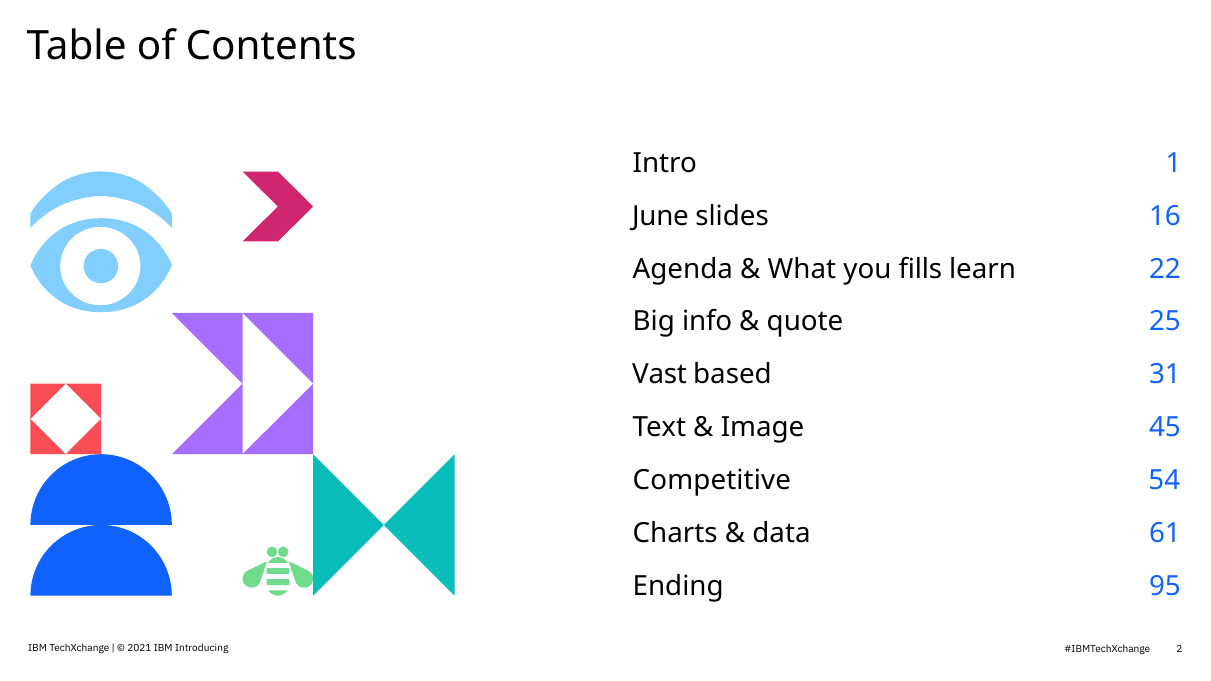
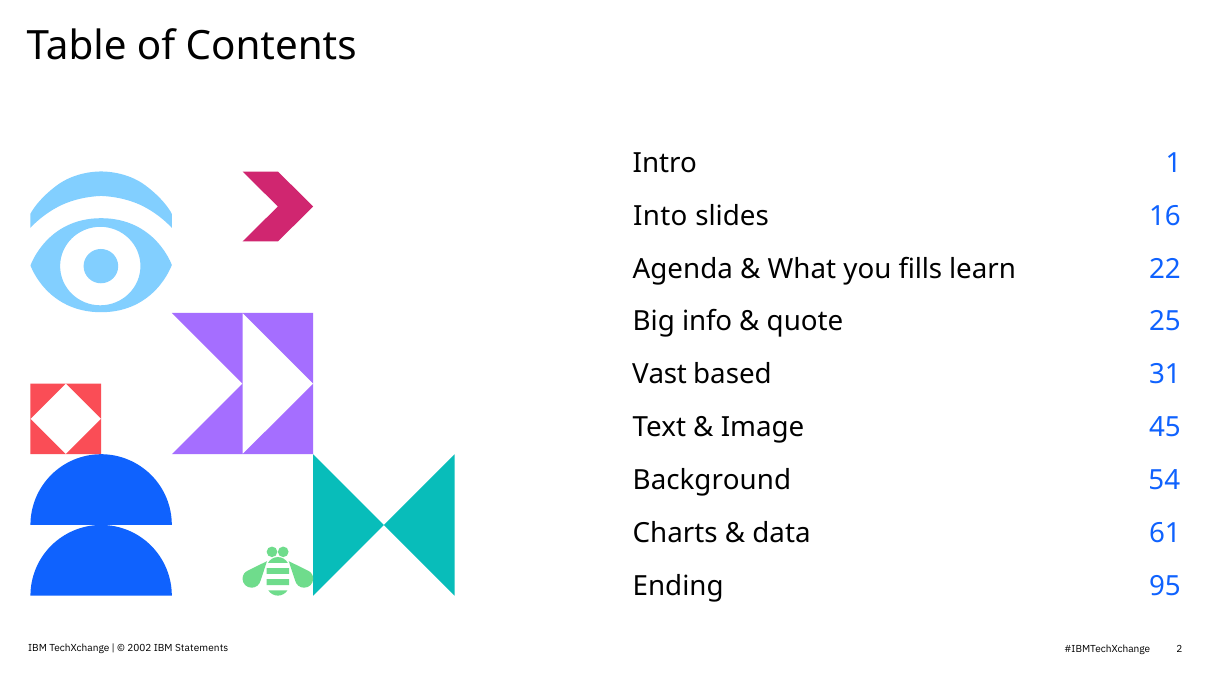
June: June -> Into (660, 216)
Competitive: Competitive -> Background (712, 481)
2021: 2021 -> 2002 (139, 648)
Introducing: Introducing -> Statements (202, 648)
